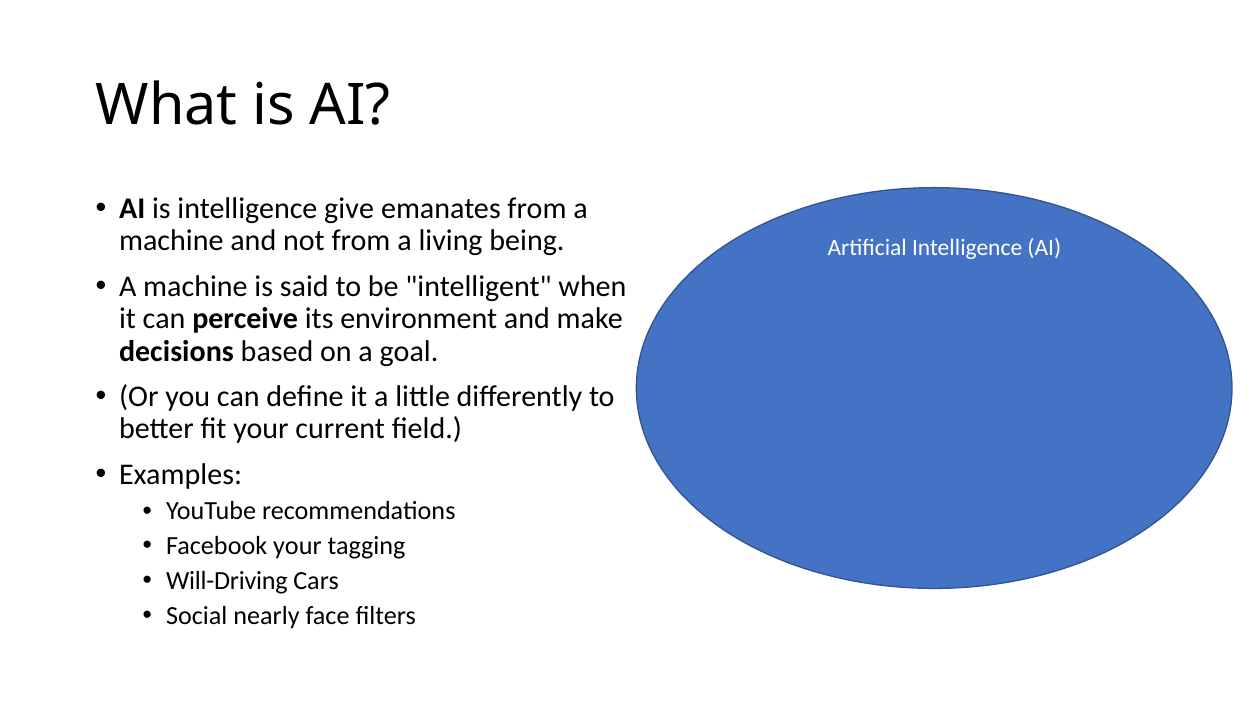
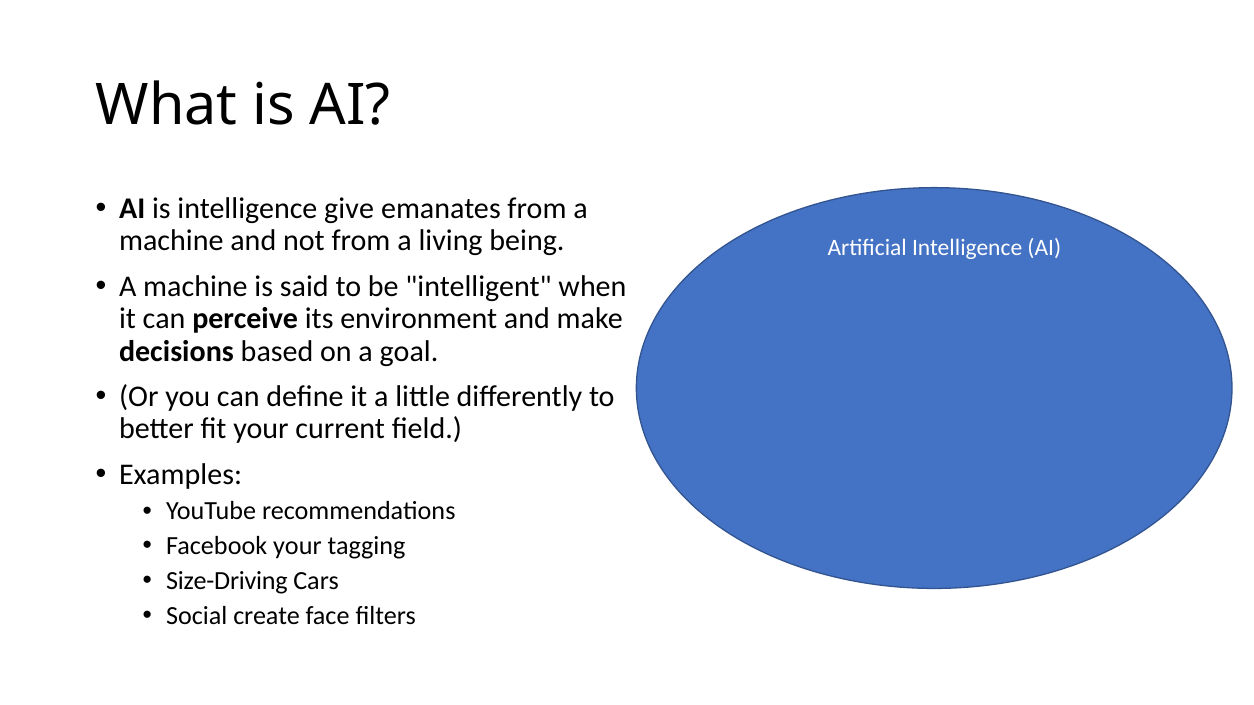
Will-Driving: Will-Driving -> Size-Driving (227, 581)
nearly: nearly -> create (267, 616)
